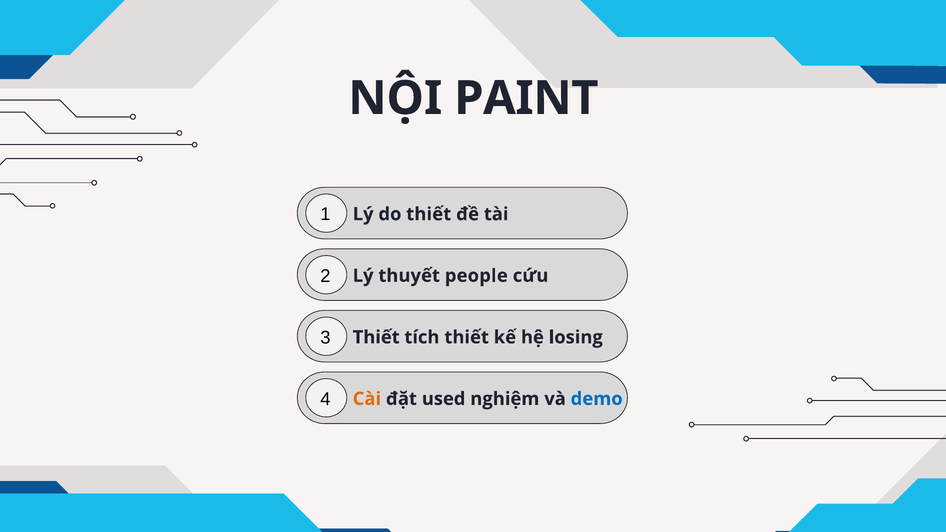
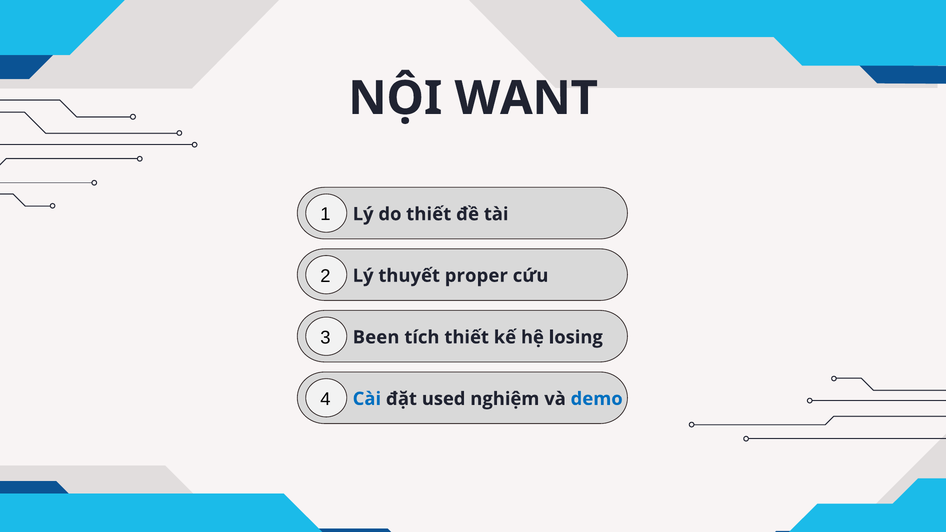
PAINT: PAINT -> WANT (526, 98)
people: people -> proper (476, 276)
3 Thiết: Thiết -> Been (376, 337)
Cài colour: orange -> blue (367, 399)
